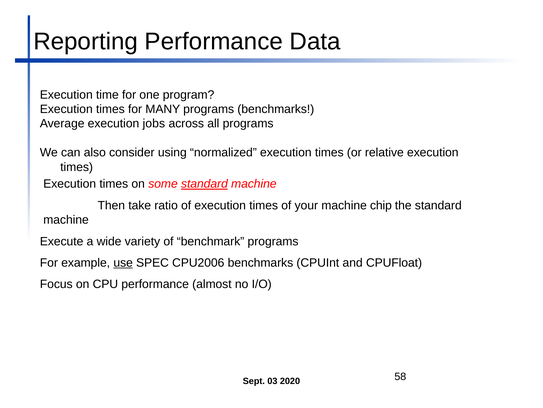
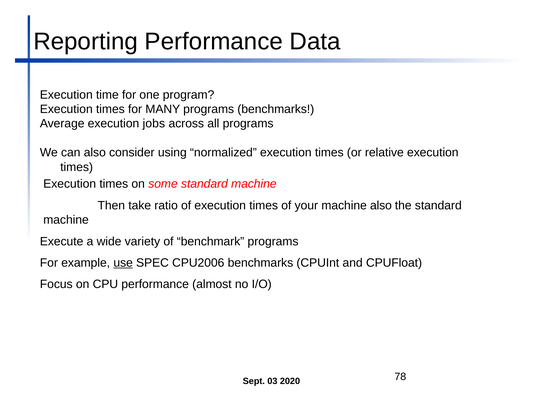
standard underline: present -> none (204, 184)
machine chip: chip -> also (381, 205)
58: 58 -> 78 (400, 376)
